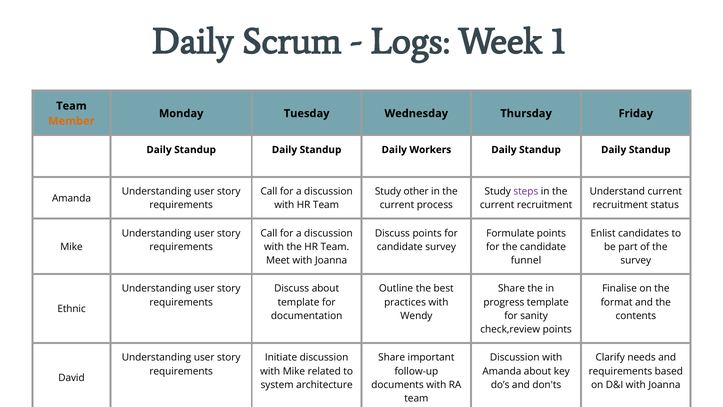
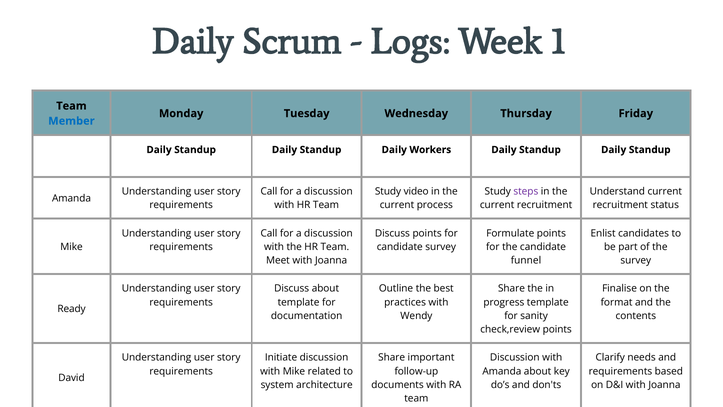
Member colour: orange -> blue (71, 121)
other: other -> video (416, 191)
Ethnic: Ethnic -> Ready (72, 309)
